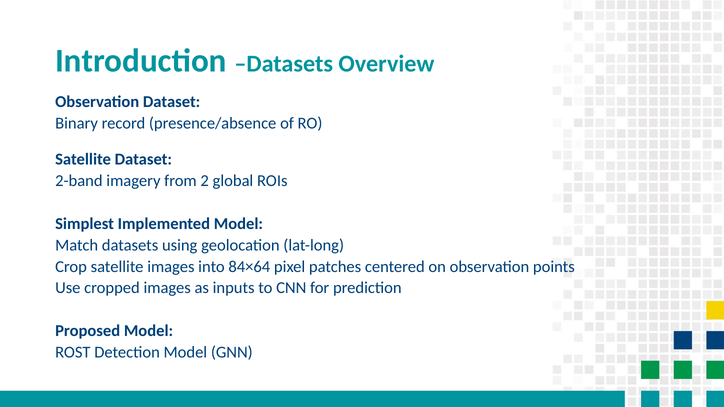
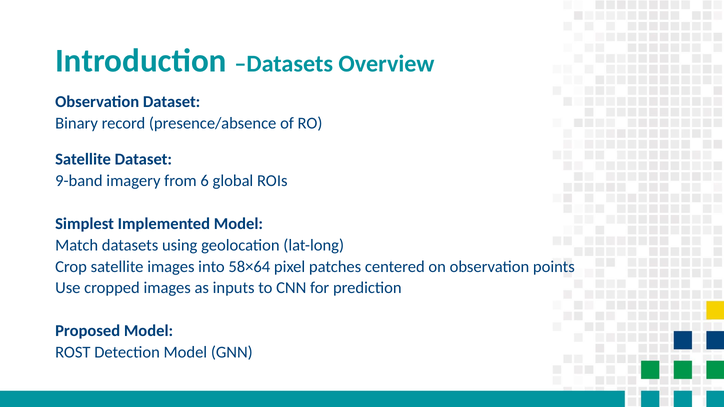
2-band: 2-band -> 9-band (79, 181)
2: 2 -> 6 (205, 181)
84×64: 84×64 -> 58×64 (249, 267)
